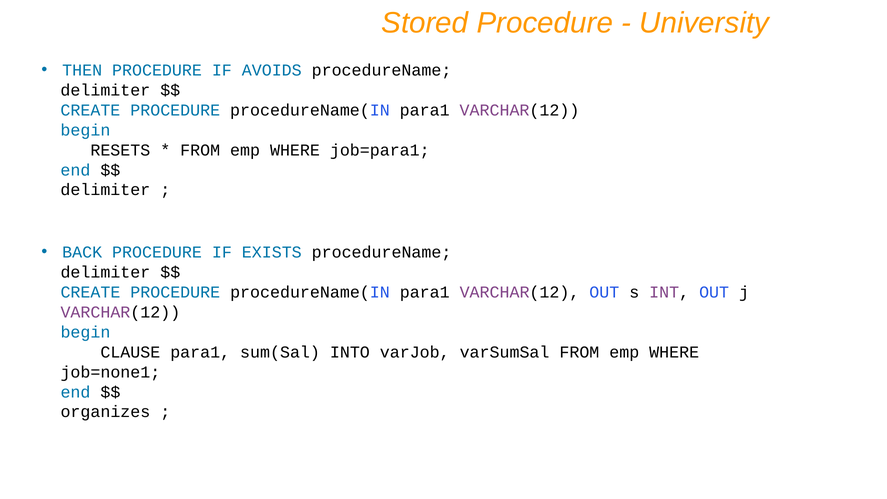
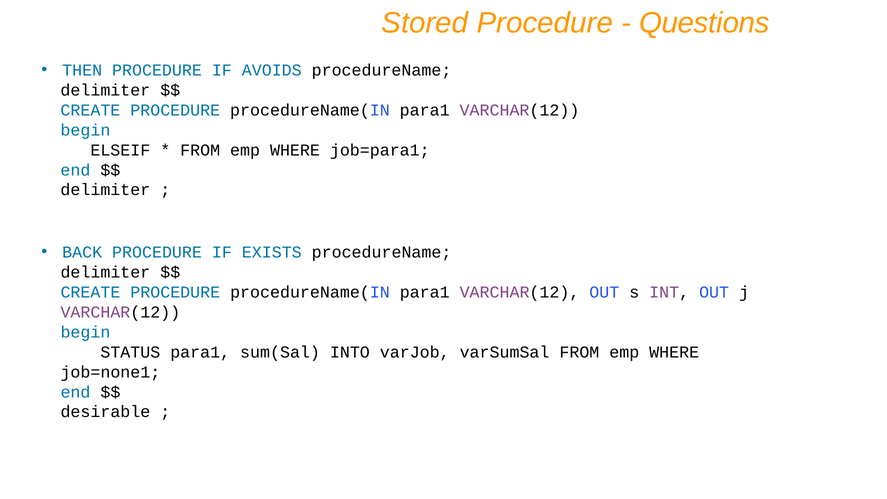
University: University -> Questions (704, 23)
RESETS: RESETS -> ELSEIF (120, 150)
CLAUSE: CLAUSE -> STATUS (130, 352)
organizes: organizes -> desirable (105, 412)
